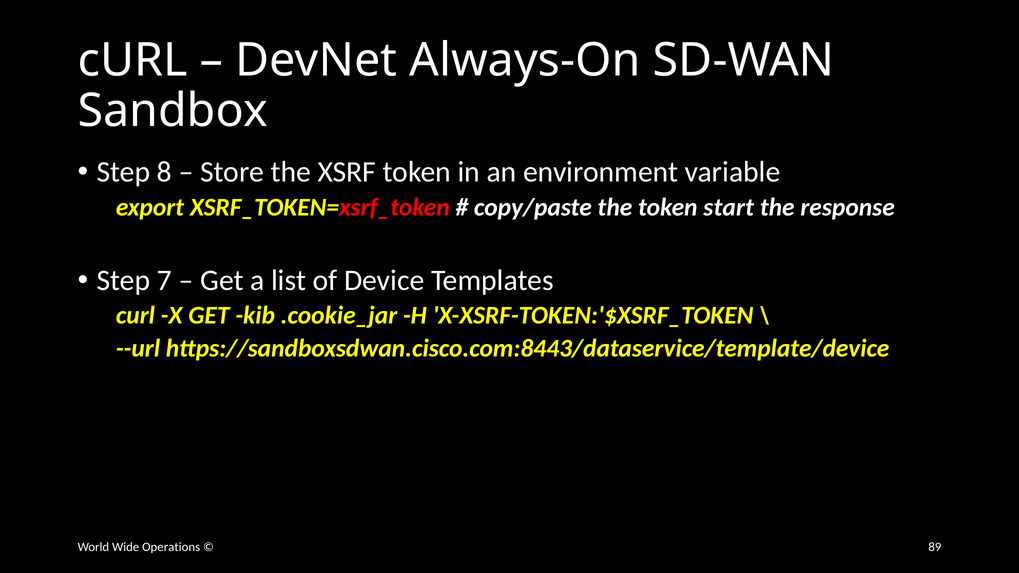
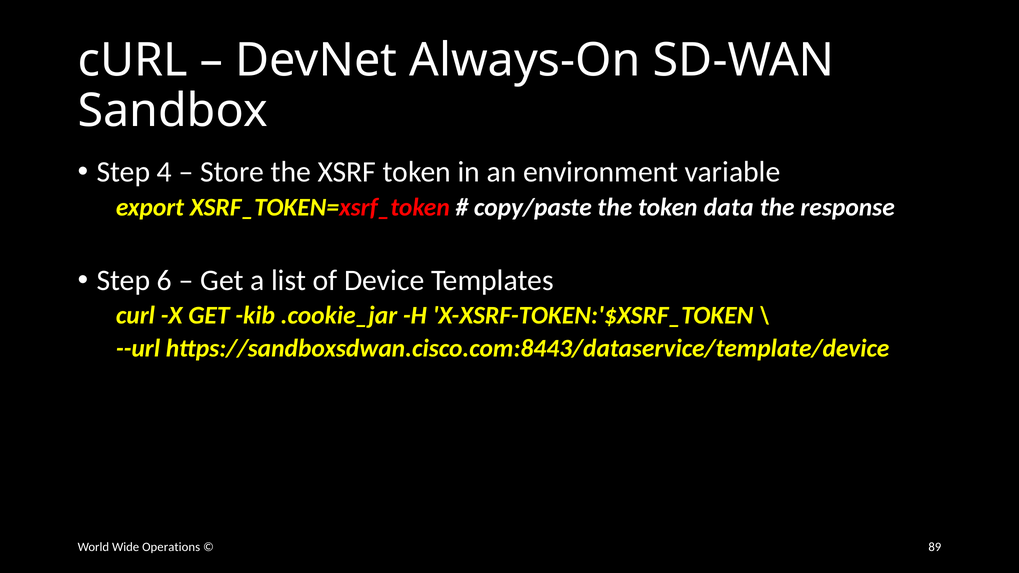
8: 8 -> 4 (165, 172)
start: start -> data (729, 207)
7: 7 -> 6 (165, 280)
